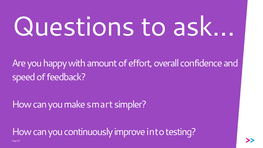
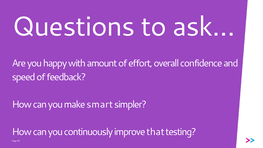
into: into -> that (156, 132)
